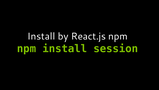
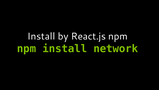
session: session -> network (116, 48)
